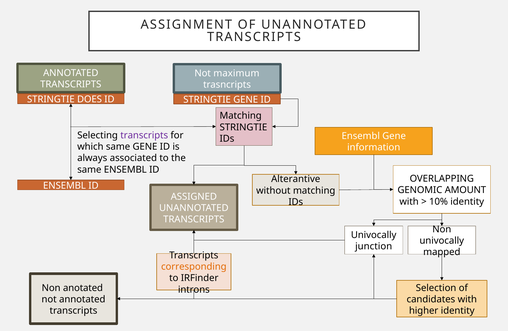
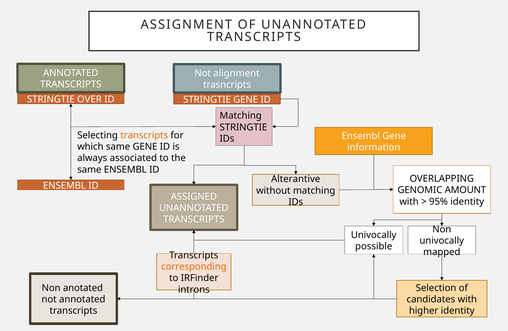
maximum: maximum -> alignment (236, 73)
DOES: DOES -> OVER (89, 99)
transcripts colour: purple -> orange (144, 135)
10%: 10% -> 95% (438, 201)
junction: junction -> possible (374, 246)
